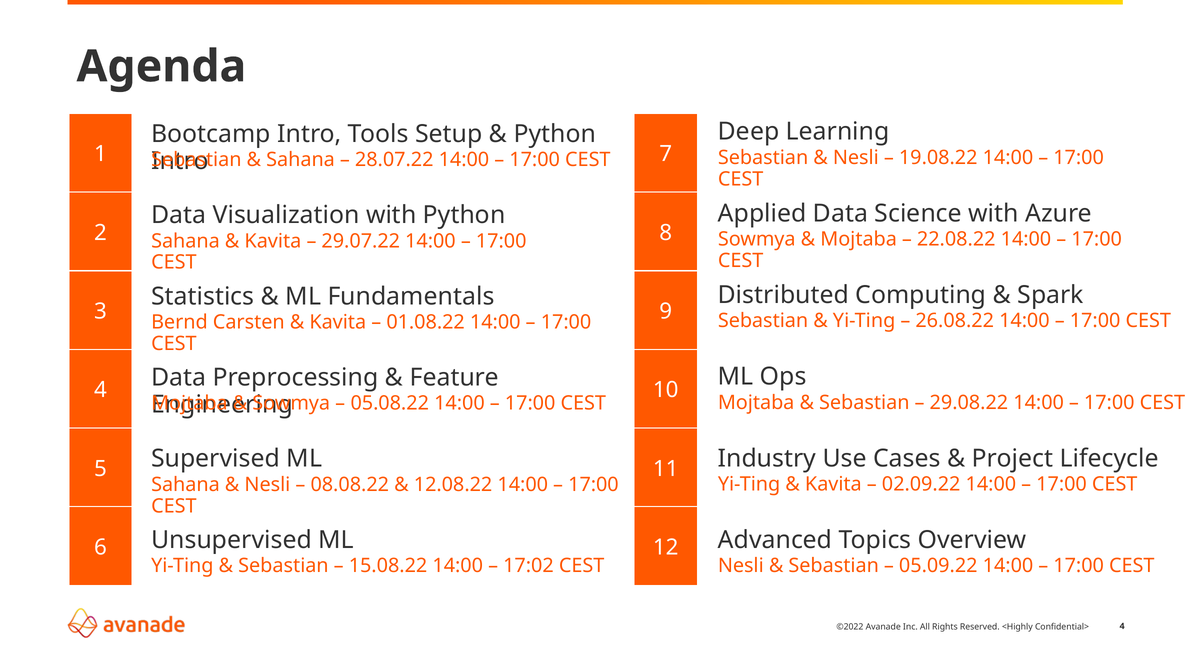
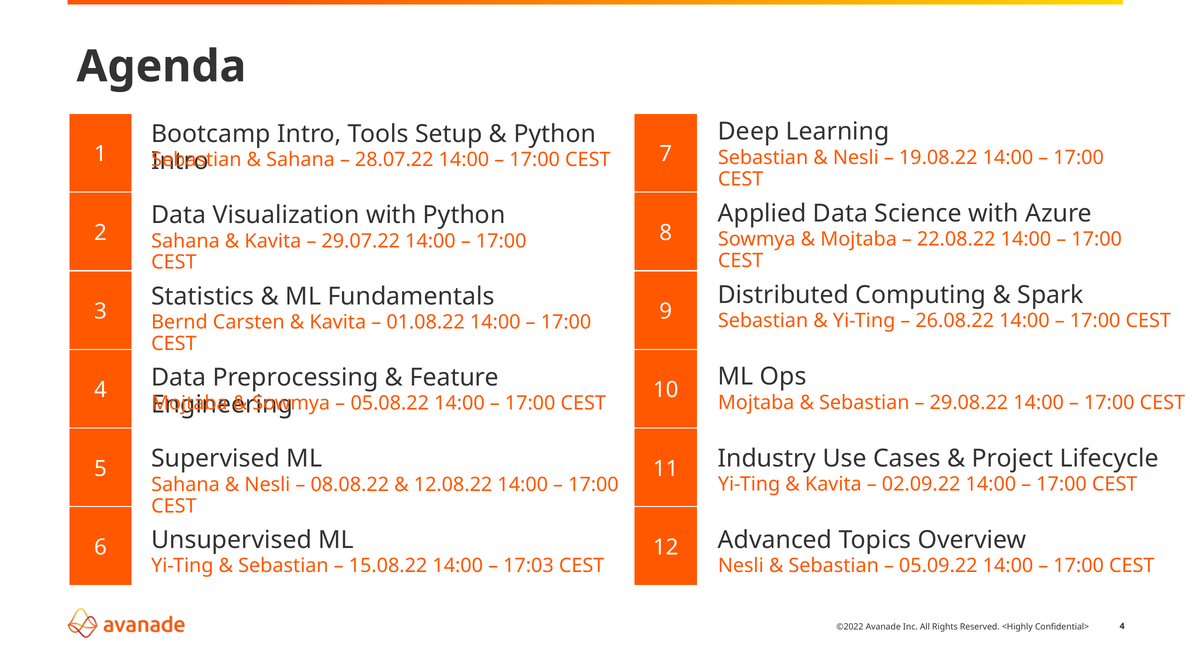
17:02: 17:02 -> 17:03 (528, 565)
